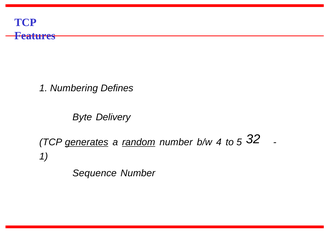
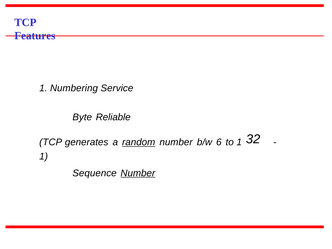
Defines: Defines -> Service (117, 88)
Delivery: Delivery -> Reliable (113, 117)
generates underline: present -> none (87, 142)
4: 4 -> 6 (219, 142)
to 5: 5 -> 1 (239, 142)
Number underline: none -> present (138, 173)
